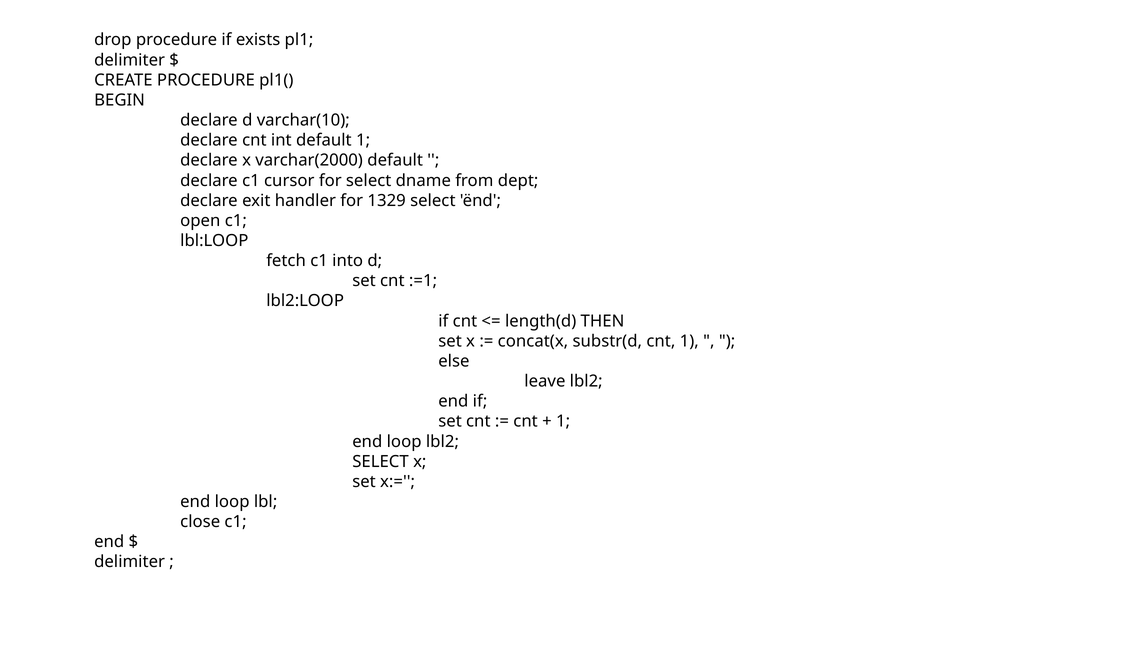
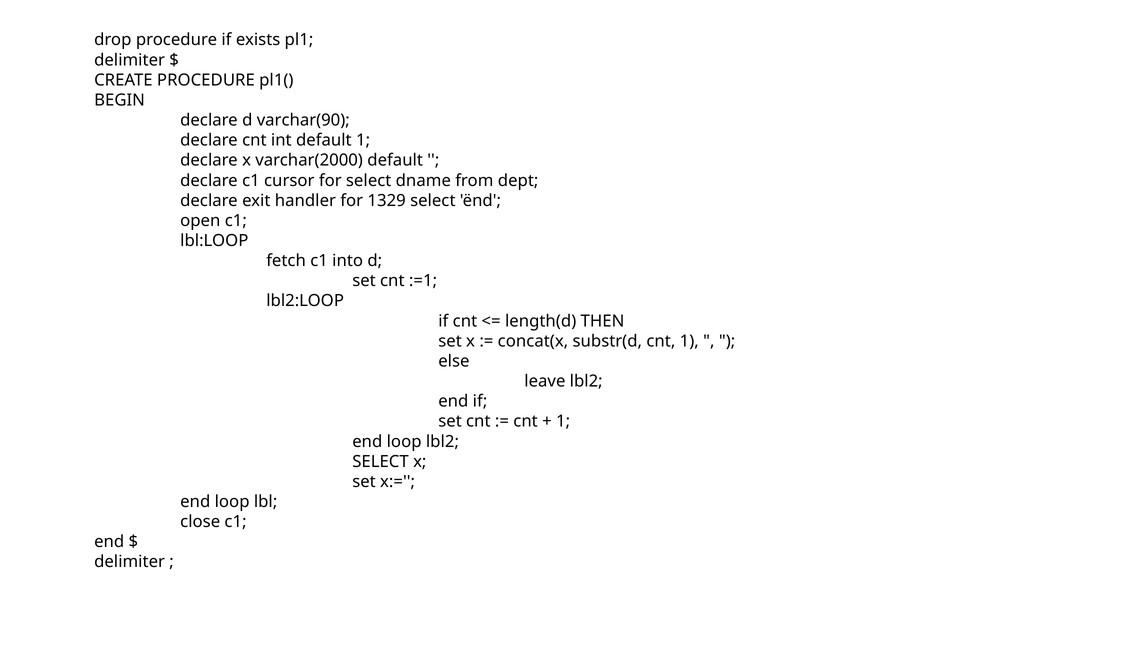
varchar(10: varchar(10 -> varchar(90 (303, 120)
